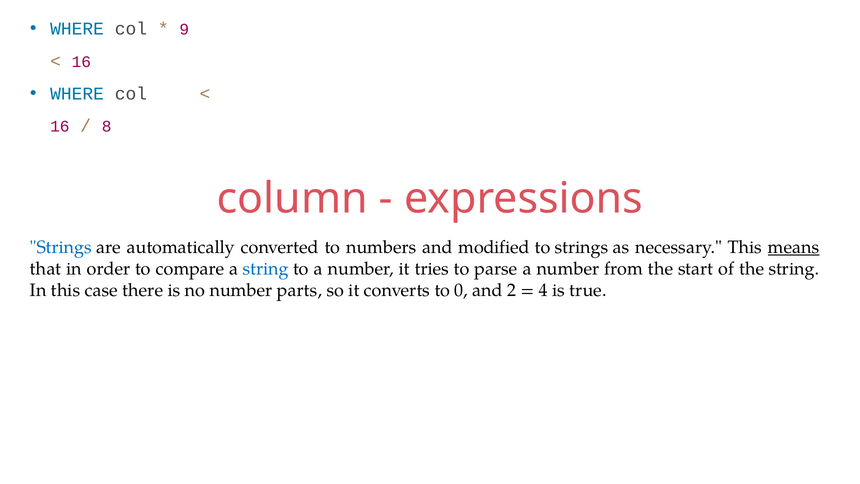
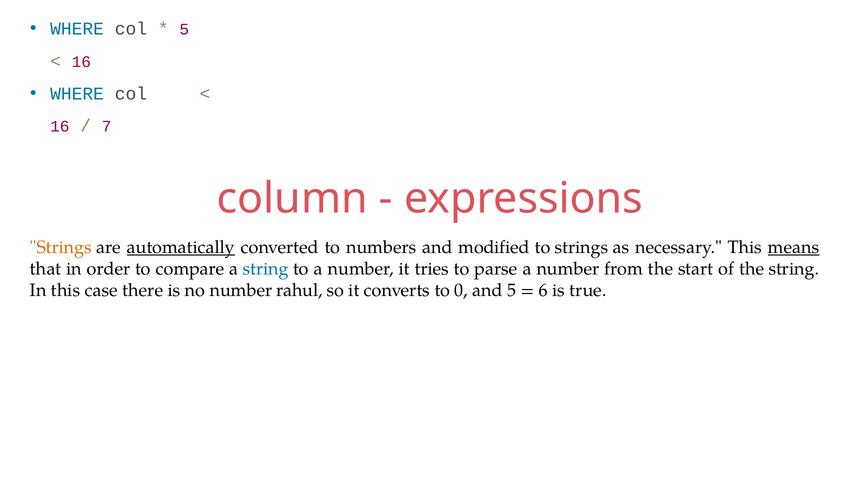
9: 9 -> 5 (184, 30)
8: 8 -> 7 (107, 126)
Strings colour: blue -> orange (61, 247)
automatically underline: none -> present (181, 247)
parts: parts -> rahul (300, 290)
and 2: 2 -> 5 (512, 290)
4: 4 -> 6 (543, 290)
